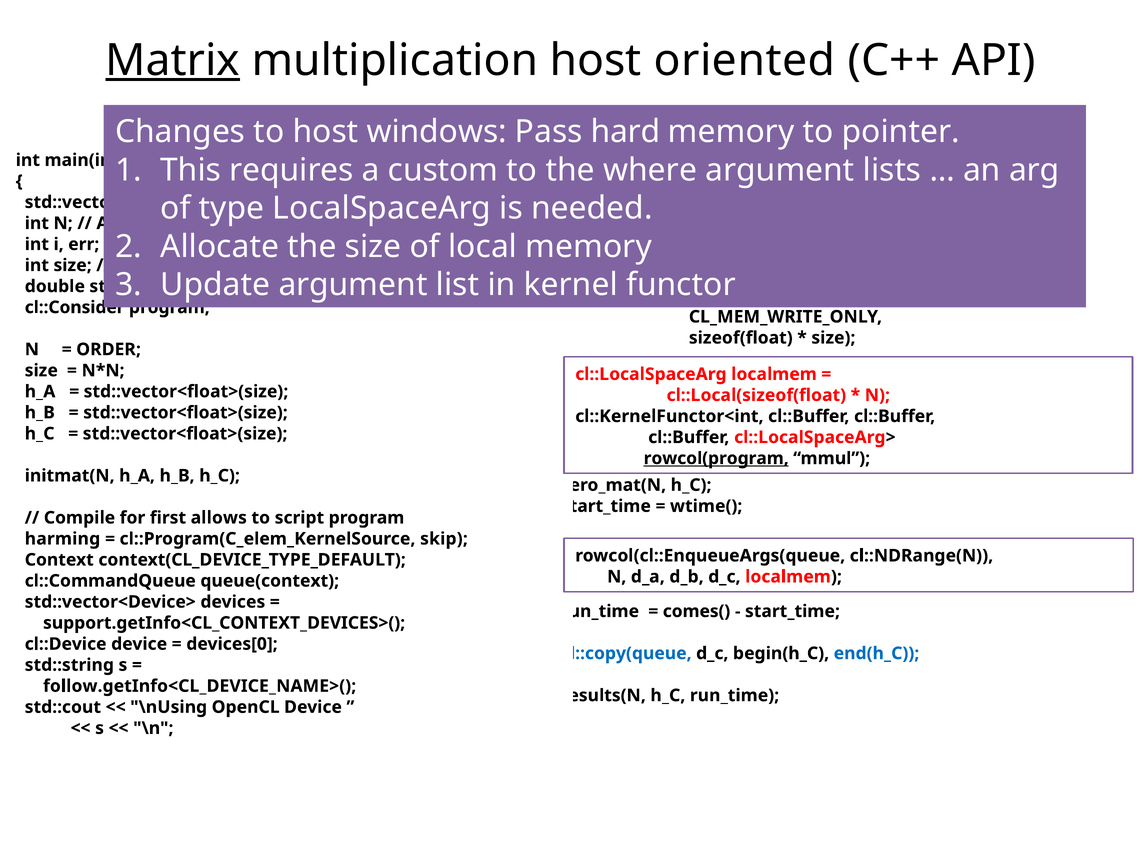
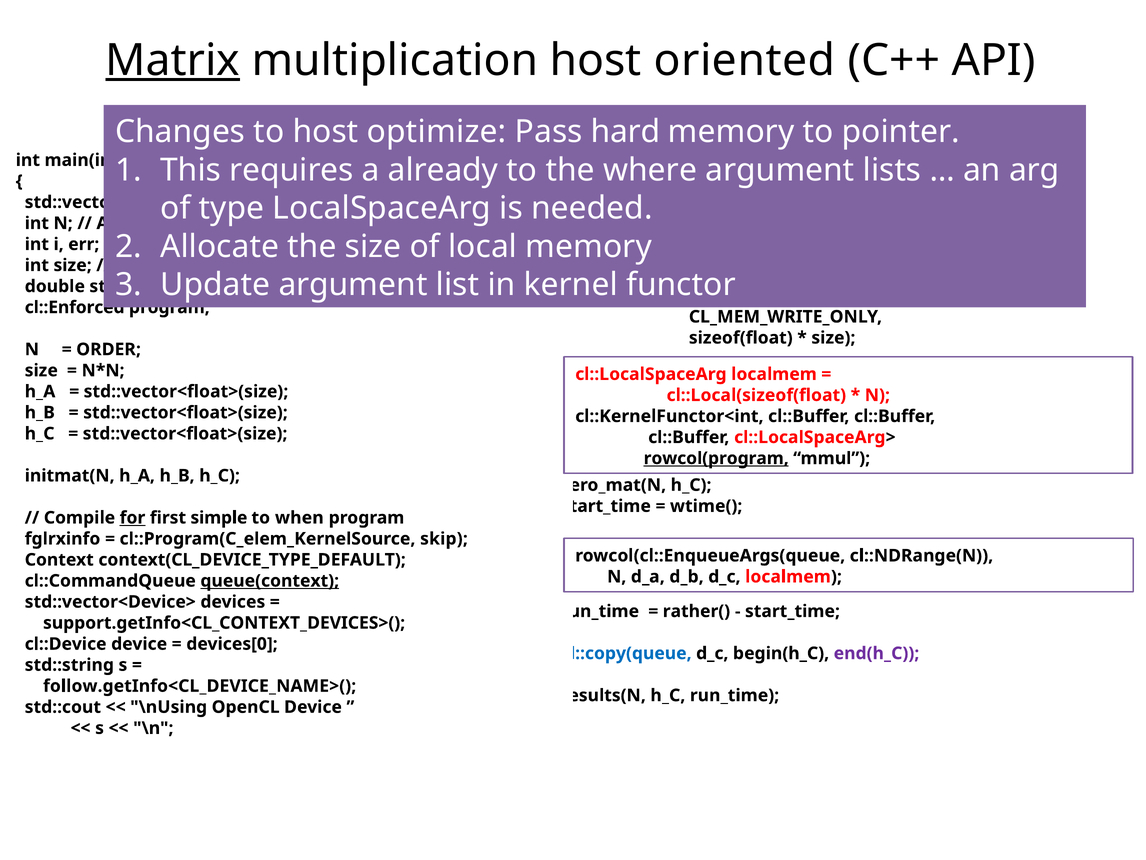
windows: windows -> optimize (437, 132)
custom: custom -> already (443, 170)
cl::Consider: cl::Consider -> cl::Enforced (75, 307)
for underline: none -> present (132, 517)
allows: allows -> simple (219, 517)
script: script -> when (299, 517)
harming: harming -> fglrxinfo (63, 538)
queue(context underline: none -> present (270, 581)
comes(: comes( -> rather( (696, 611)
end(h_C colour: blue -> purple (876, 653)
